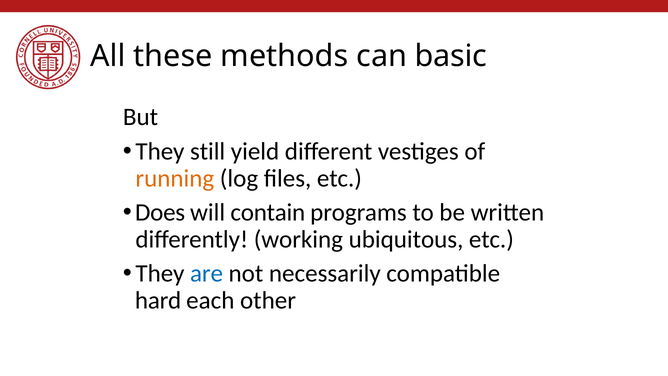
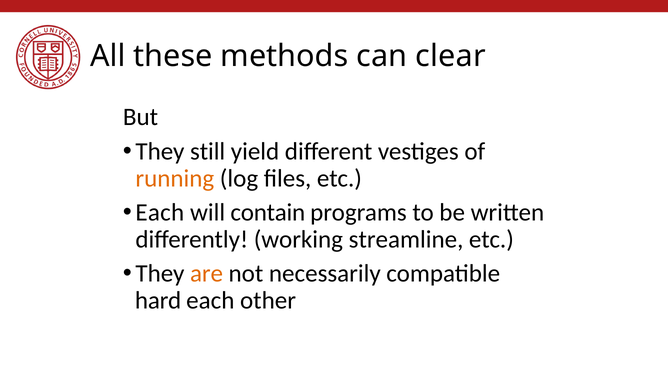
basic: basic -> clear (451, 56)
Does: Does -> Each (160, 212)
ubiquitous: ubiquitous -> streamline (406, 239)
are colour: blue -> orange (207, 273)
